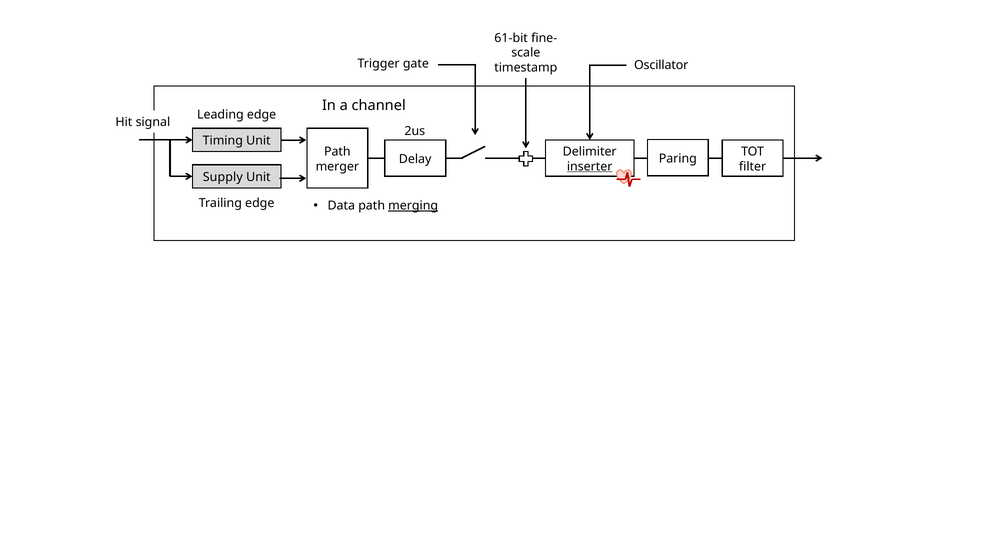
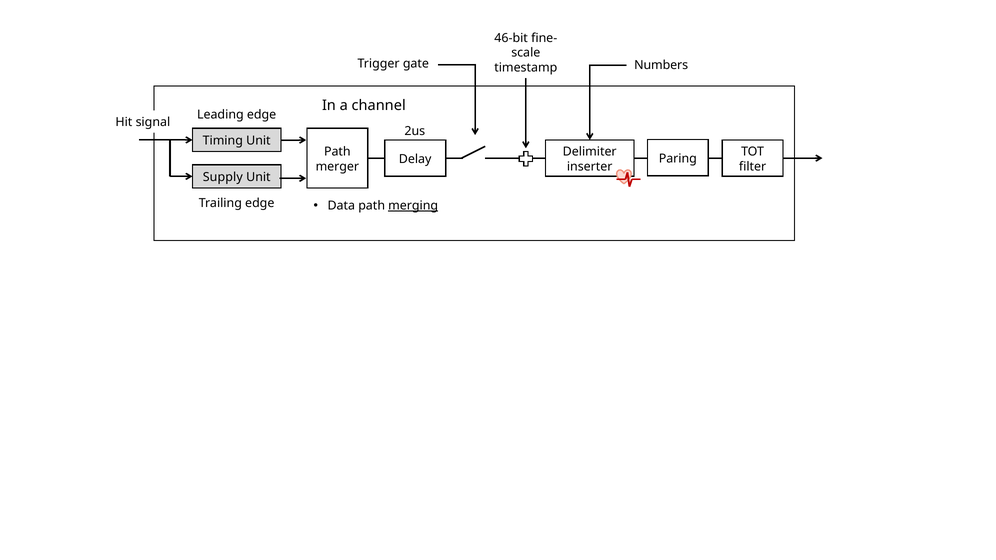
61-bit: 61-bit -> 46-bit (511, 38)
Oscillator: Oscillator -> Numbers (661, 65)
inserter underline: present -> none (590, 167)
